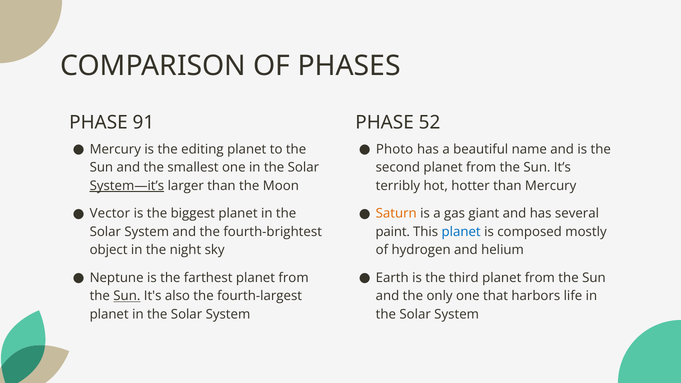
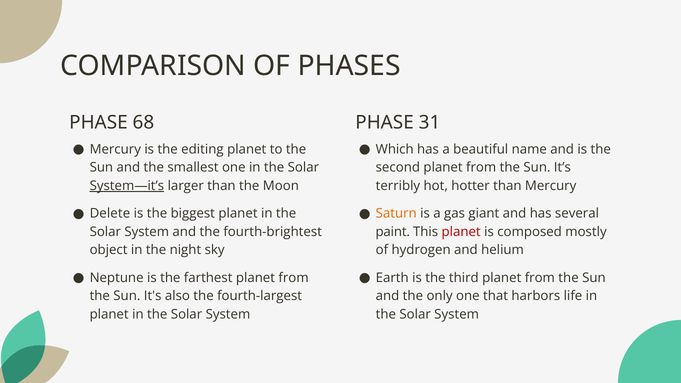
91: 91 -> 68 (143, 123)
52: 52 -> 31 (430, 123)
Photo: Photo -> Which (395, 149)
Vector: Vector -> Delete (110, 214)
planet colour: blue -> red (461, 232)
Sun underline: present -> none (127, 296)
